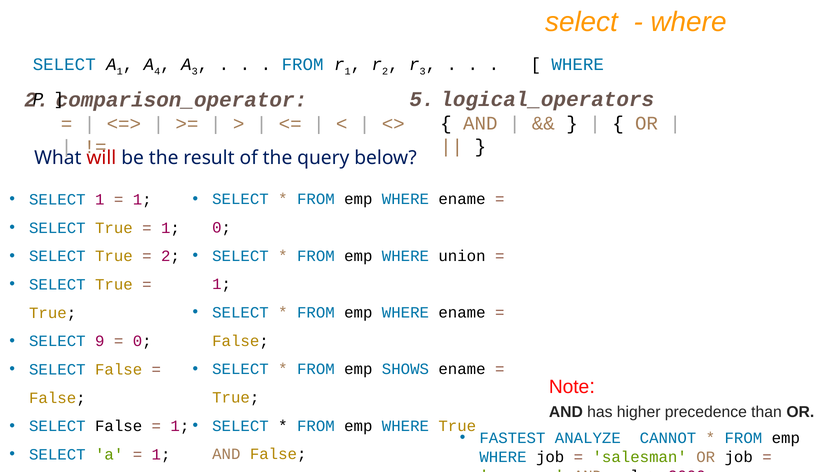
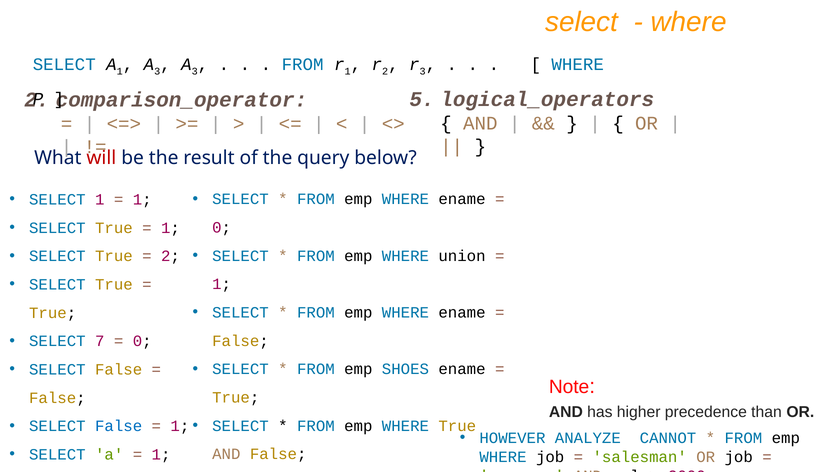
4: 4 -> 3 (157, 71)
9: 9 -> 7 (100, 341)
SHOWS: SHOWS -> SHOES (405, 369)
False colour: black -> blue (119, 426)
FASTEST: FASTEST -> HOWEVER (512, 437)
